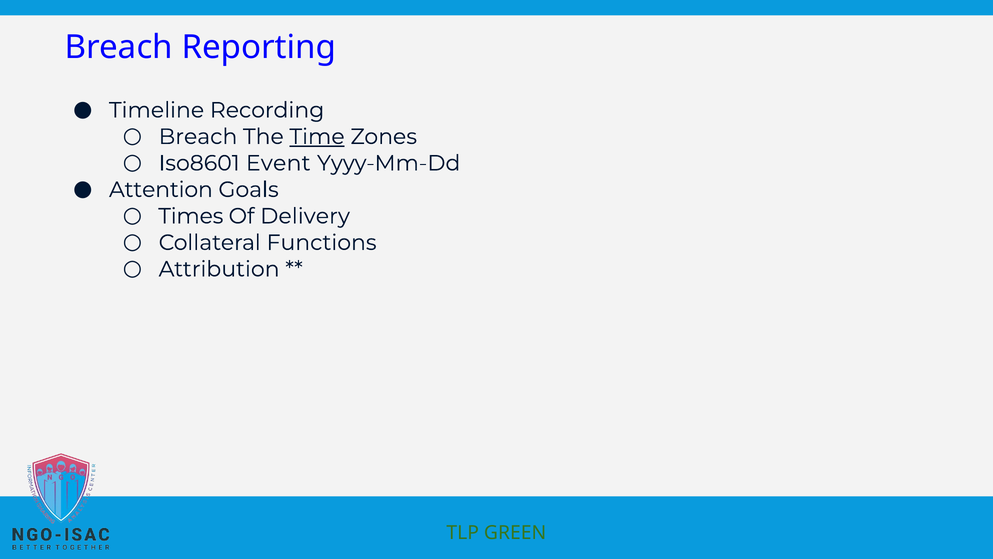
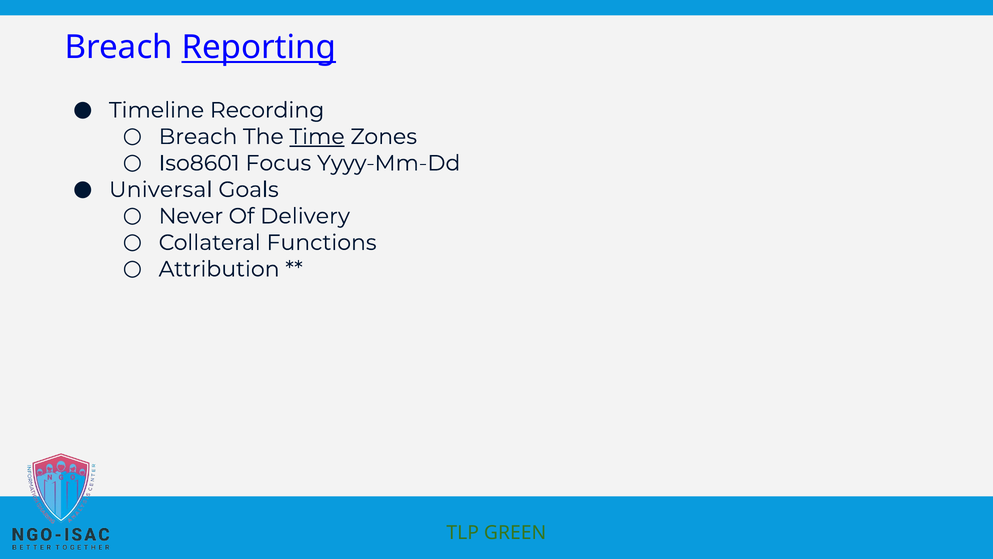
Reporting underline: none -> present (259, 47)
Event: Event -> Focus (278, 163)
Attention: Attention -> Universal (161, 190)
Times: Times -> Never (191, 216)
